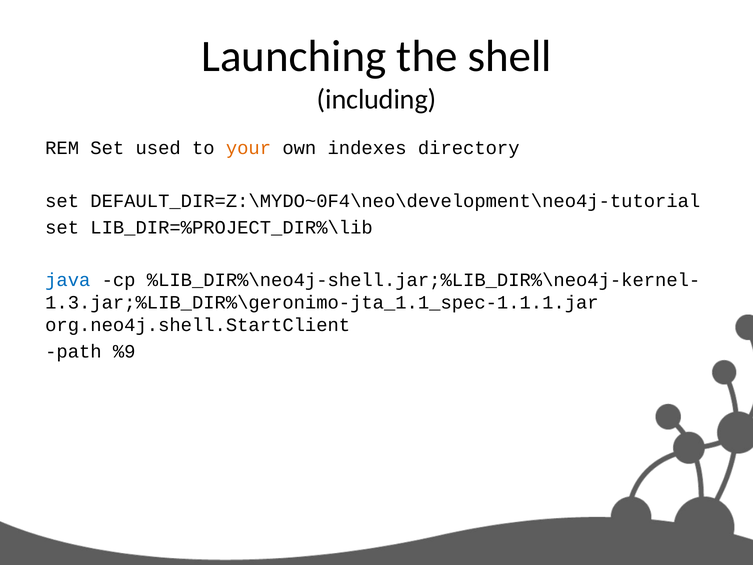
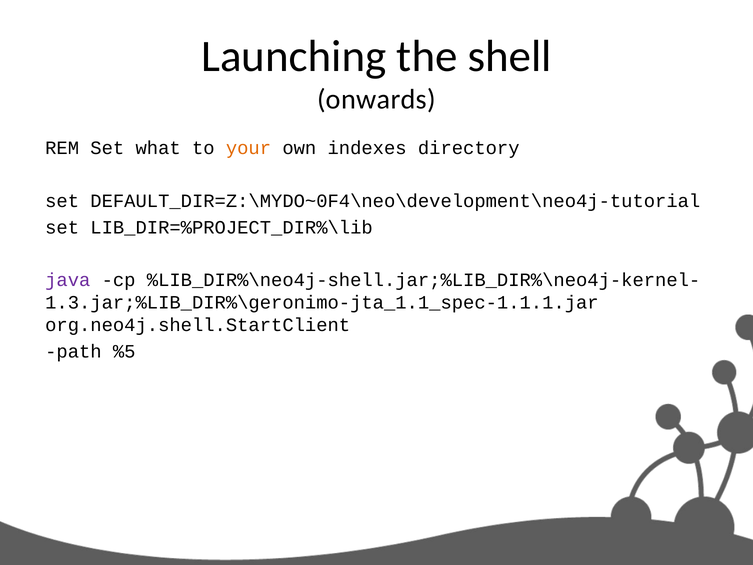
including: including -> onwards (376, 99)
used: used -> what (158, 148)
java colour: blue -> purple (68, 280)
%9: %9 -> %5 (124, 351)
